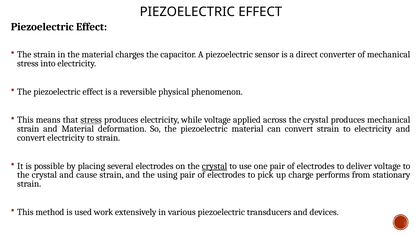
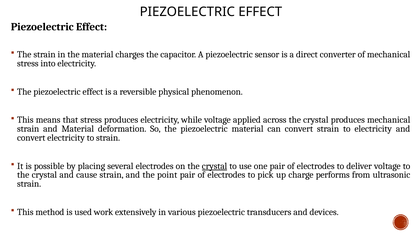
stress underline: present -> none (91, 120)
using: using -> point (167, 175)
stationary: stationary -> ultrasonic (391, 175)
